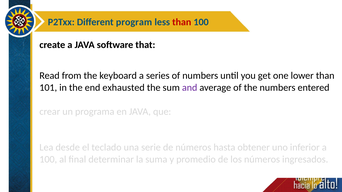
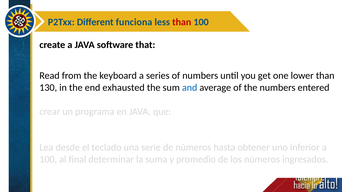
program: program -> funciona (134, 22)
101: 101 -> 130 (48, 88)
and colour: purple -> blue (190, 88)
